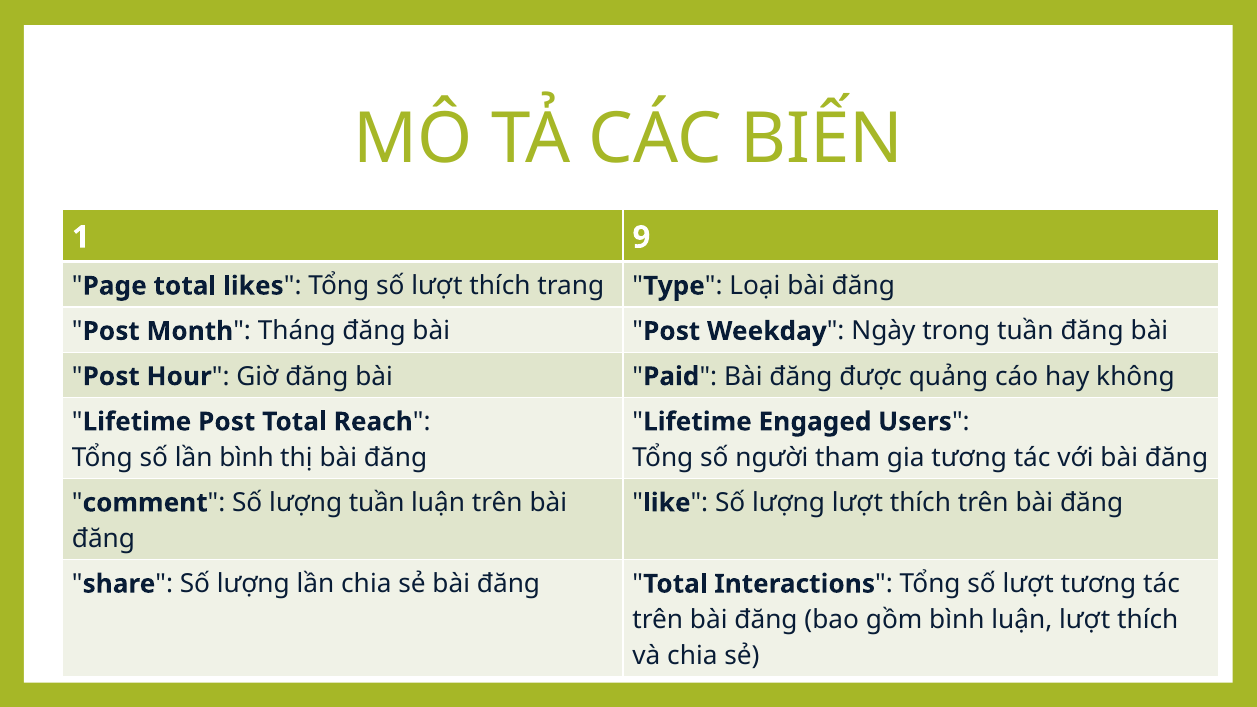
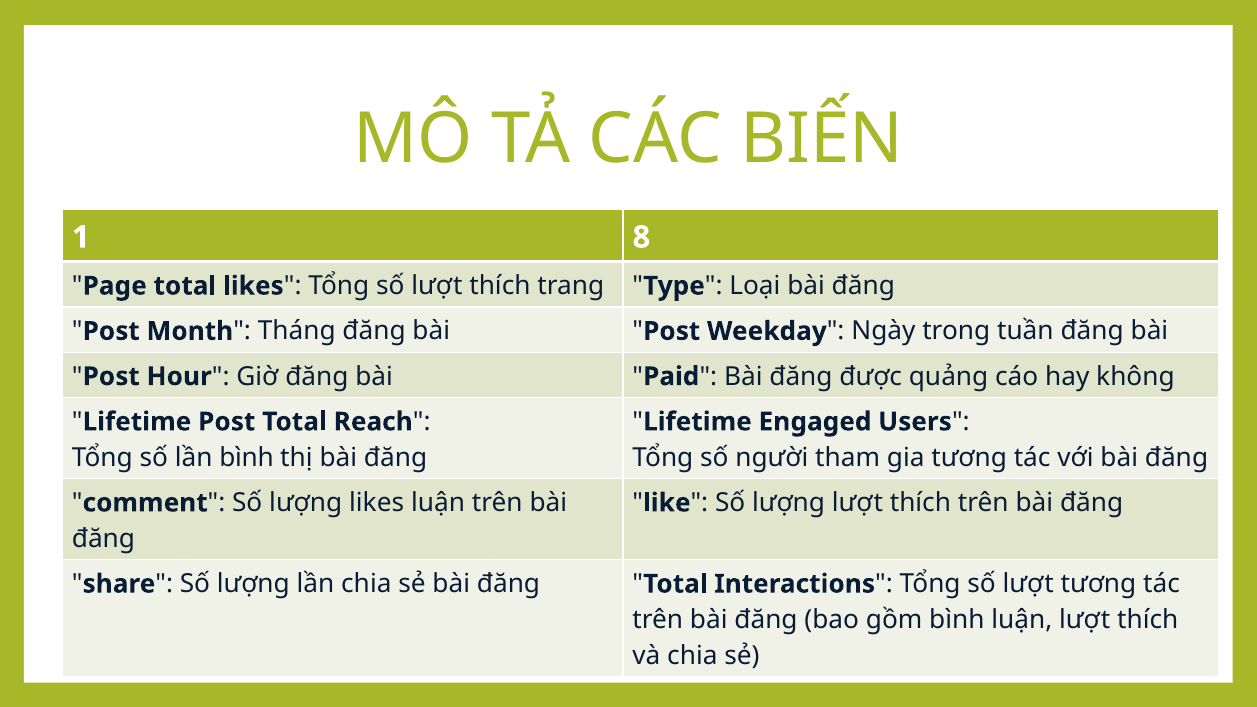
9: 9 -> 8 (641, 237)
lượng tuần: tuần -> likes (377, 503)
